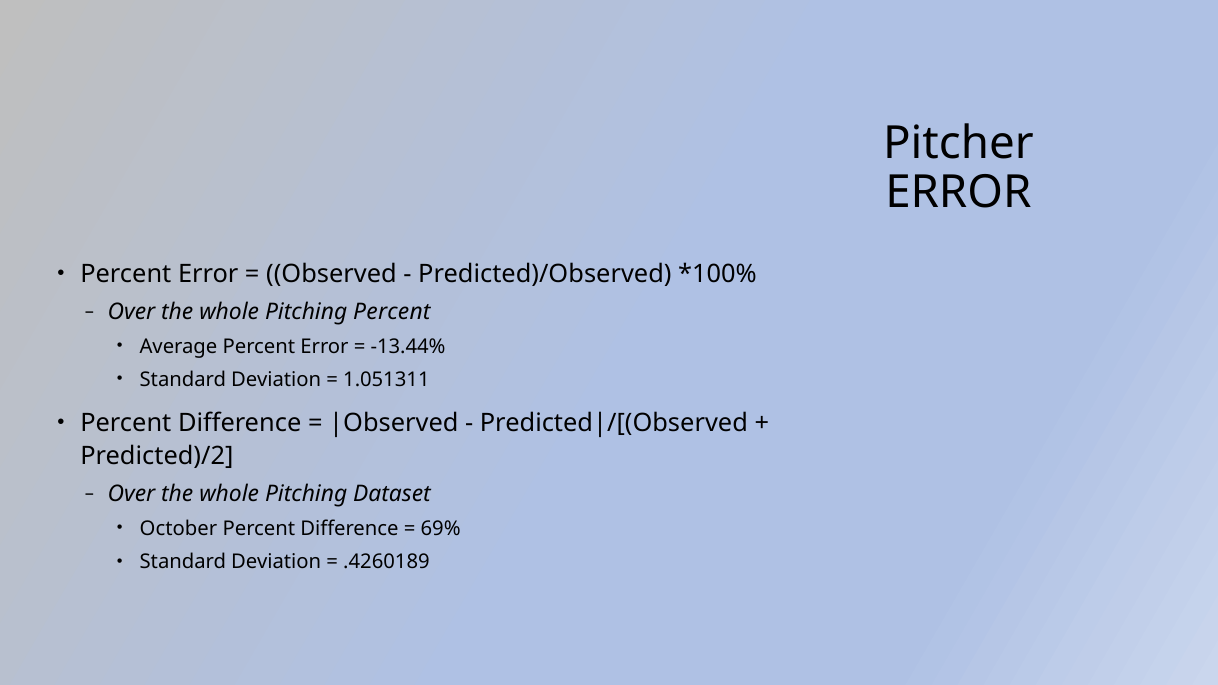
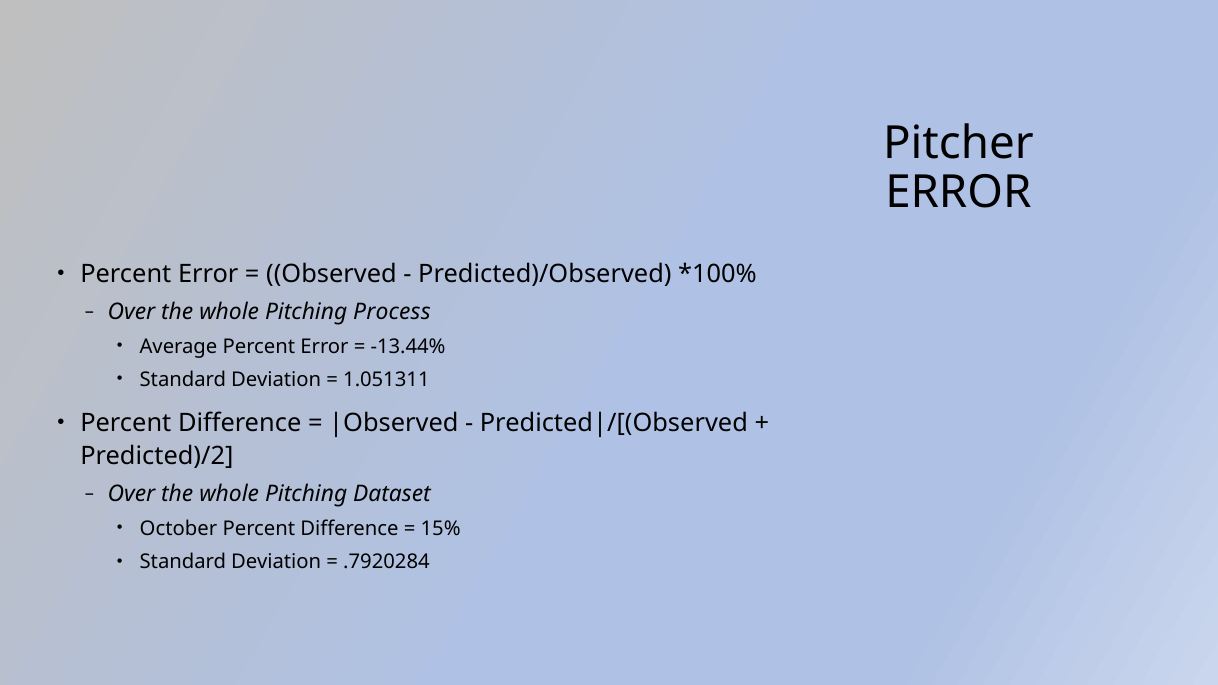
Pitching Percent: Percent -> Process (392, 312)
69%: 69% -> 15% (441, 529)
.4260189: .4260189 -> .7920284 (386, 562)
